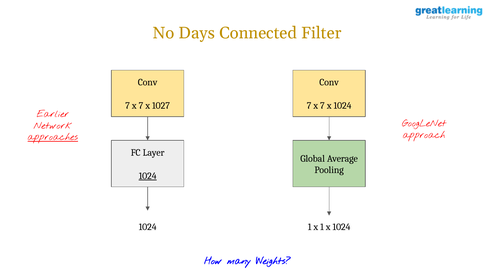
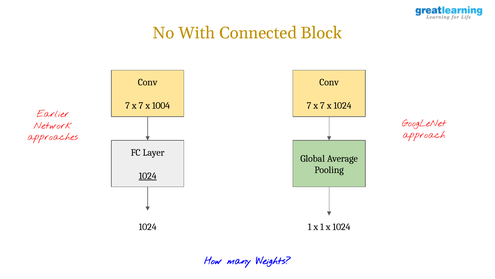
Days: Days -> With (197, 33)
Filter: Filter -> Block (321, 33)
1027: 1027 -> 1004 (161, 105)
approaches underline: present -> none (53, 137)
